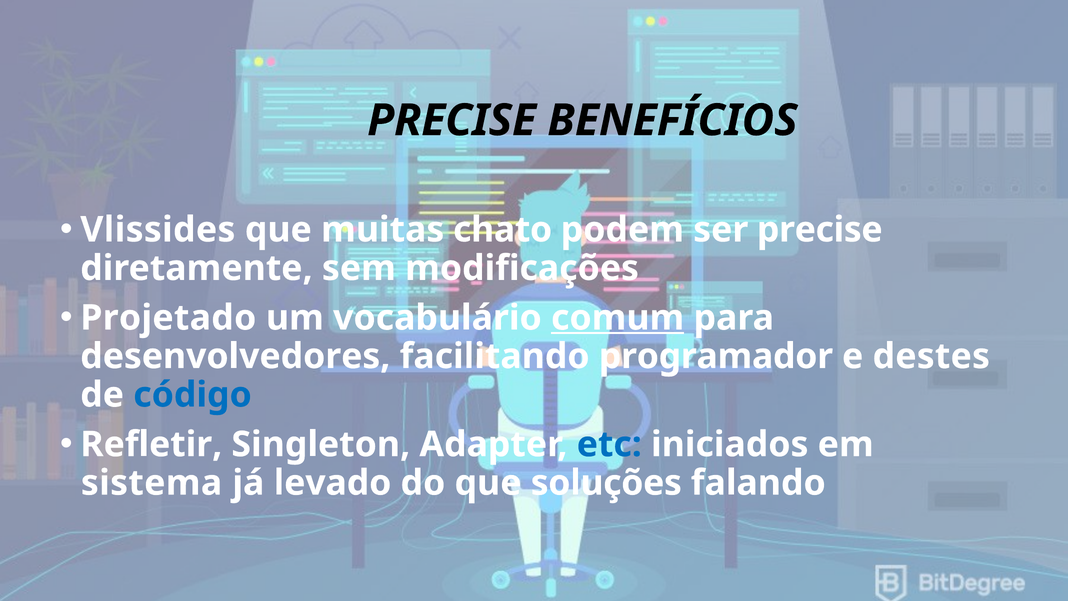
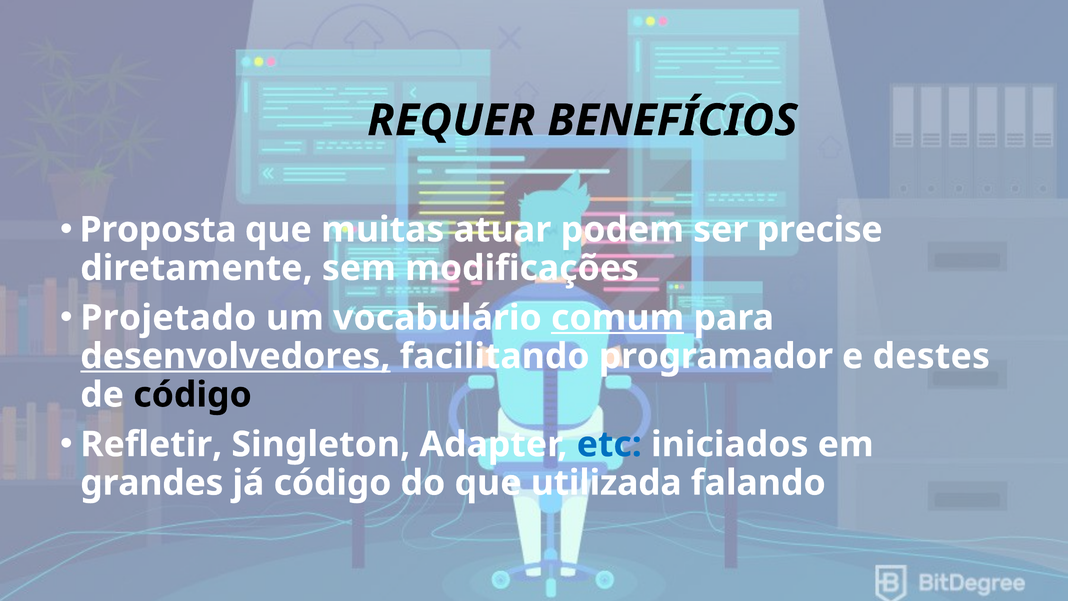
PRECISE: PRECISE -> REQUER (451, 120)
Vlissides: Vlissides -> Proposta (158, 230)
chato: chato -> atuar (502, 230)
desenvolvedores underline: none -> present (235, 356)
código colour: blue -> black (193, 395)
sistema: sistema -> grandes (152, 483)
já levado: levado -> código (333, 483)
soluções: soluções -> utilizada (606, 483)
